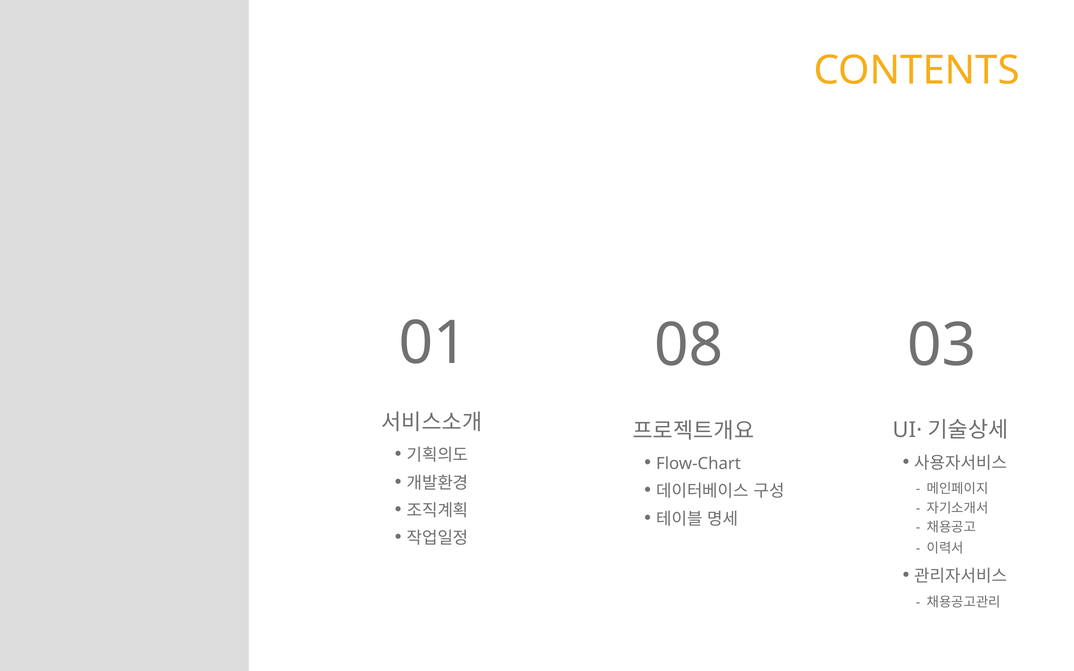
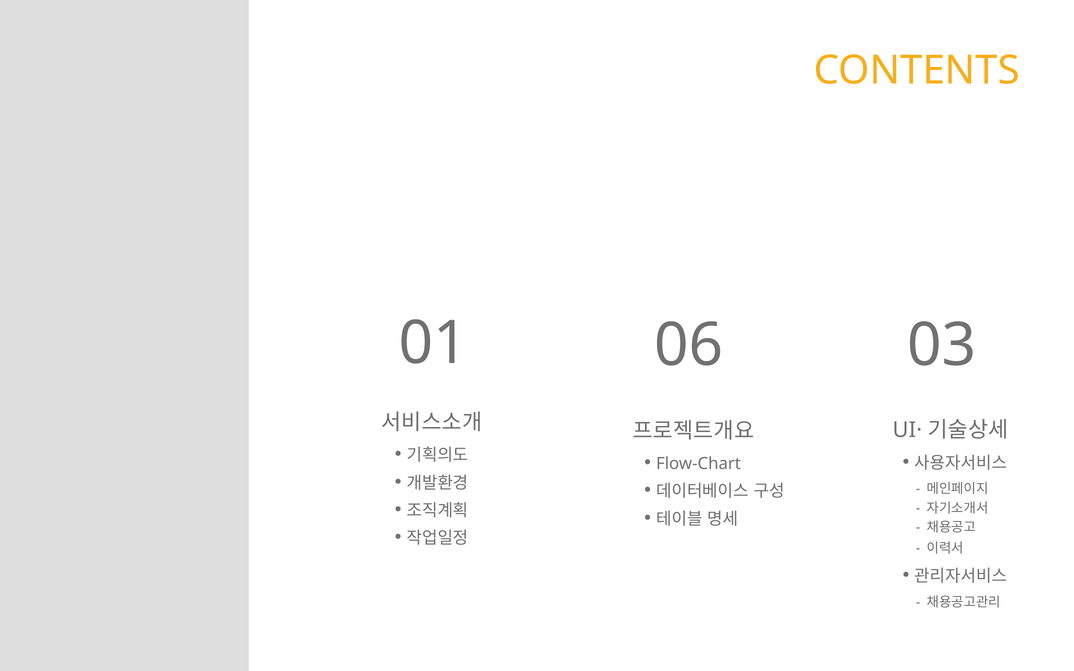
08: 08 -> 06 (689, 345)
